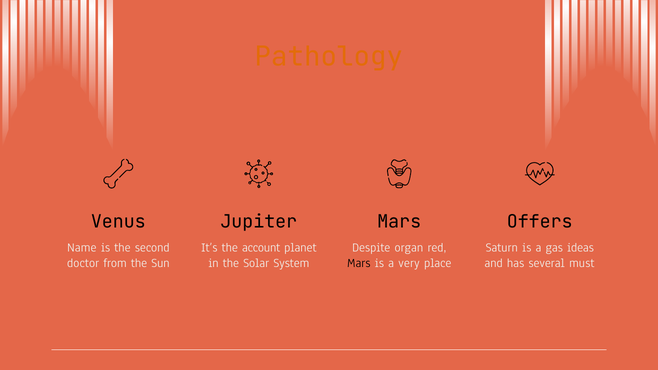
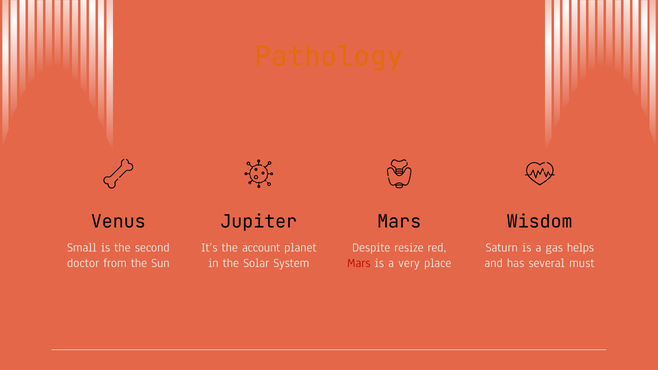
Offers: Offers -> Wisdom (540, 222)
Name: Name -> Small (82, 248)
organ: organ -> resize (409, 248)
ideas: ideas -> helps (580, 248)
Mars colour: black -> red (359, 263)
